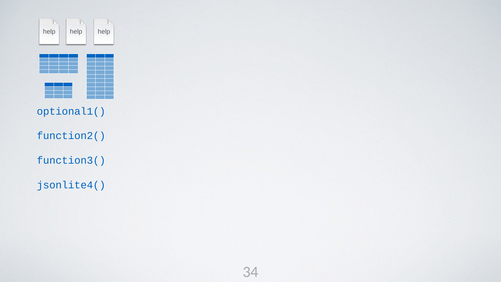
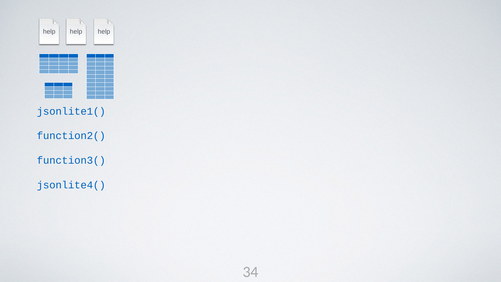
optional1(: optional1( -> jsonlite1( (71, 111)
